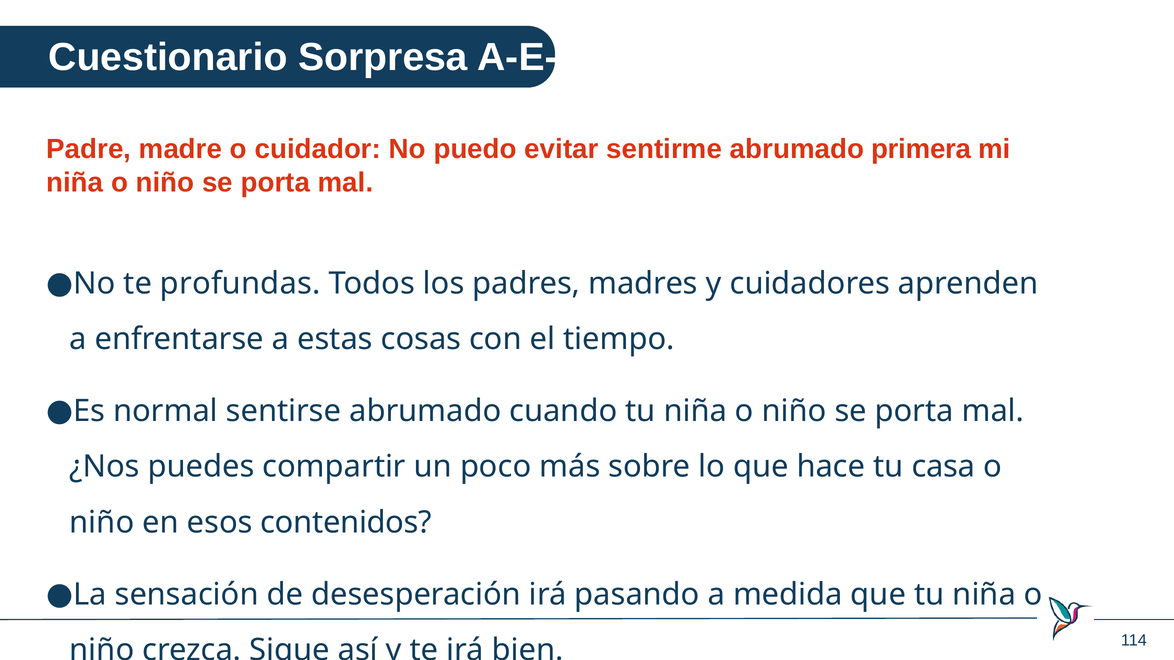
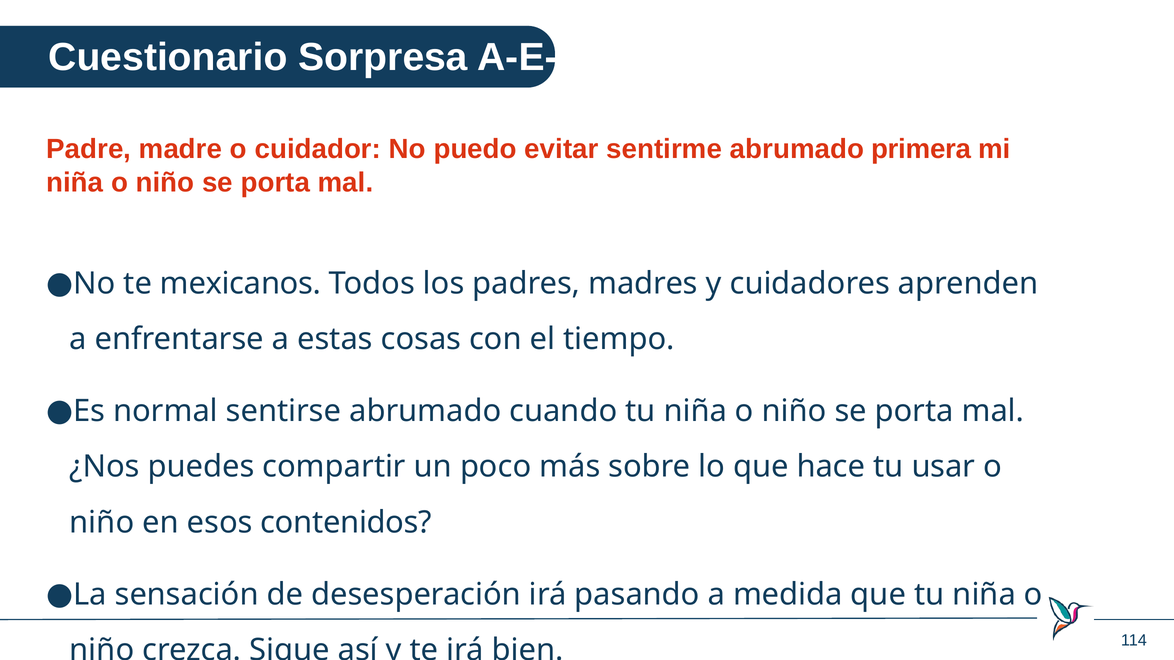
profundas: profundas -> mexicanos (240, 283)
casa: casa -> usar (943, 467)
